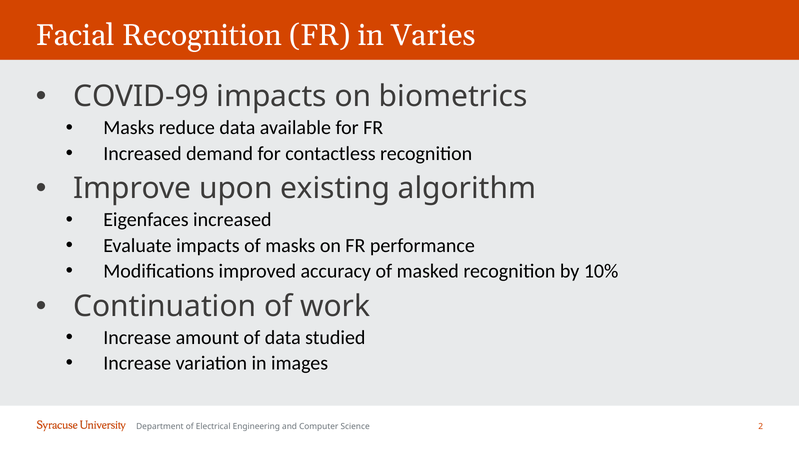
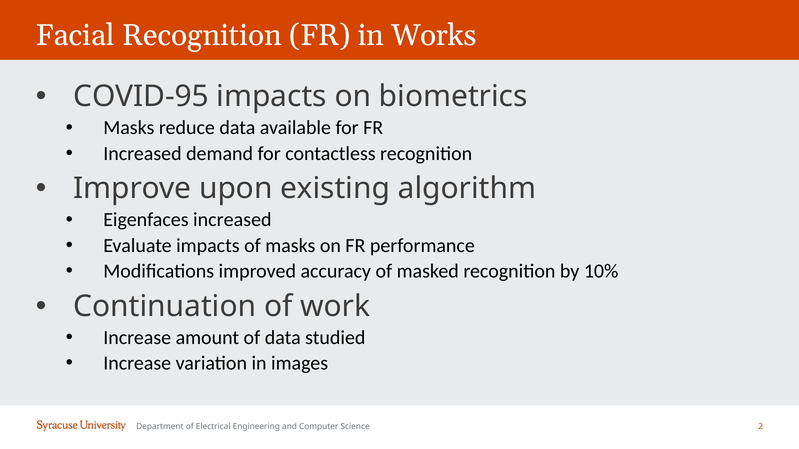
Varies: Varies -> Works (434, 36)
COVID-99: COVID-99 -> COVID-95 (141, 97)
